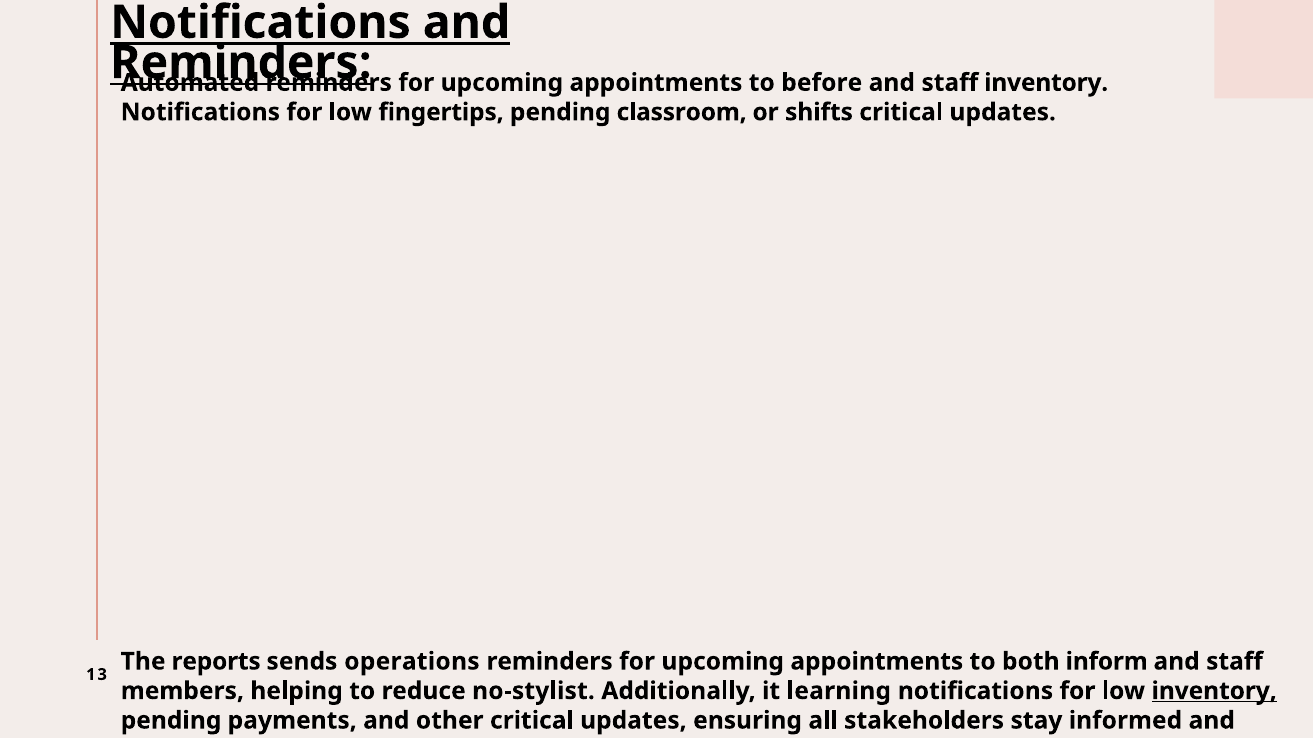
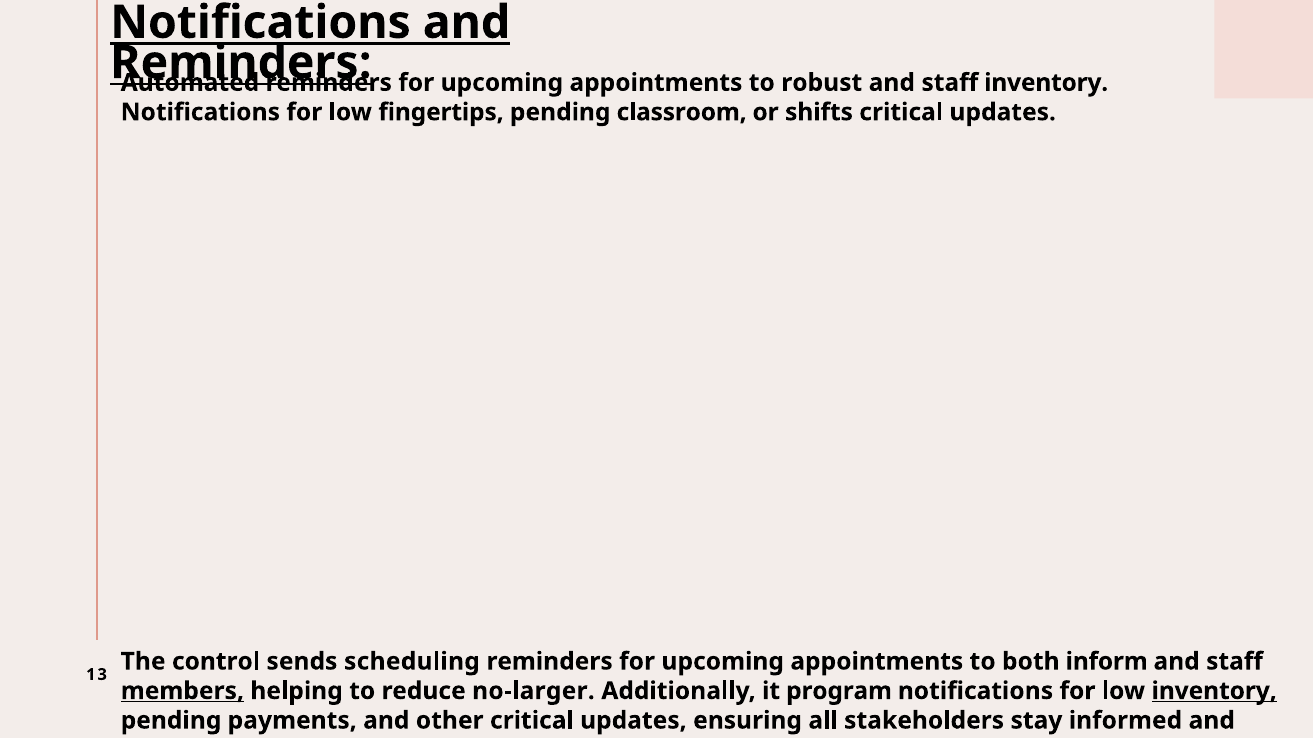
before: before -> robust (822, 83)
reports: reports -> control (216, 662)
operations: operations -> scheduling (412, 662)
members underline: none -> present (182, 691)
no-stylist: no-stylist -> no-larger (533, 691)
learning: learning -> program (839, 691)
